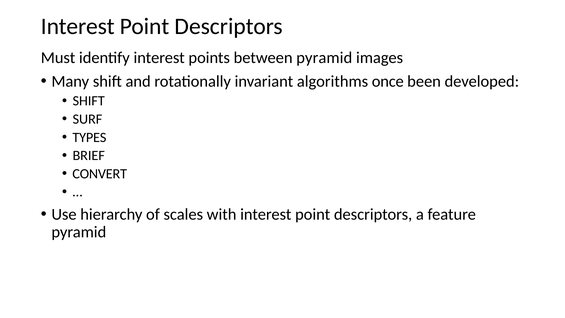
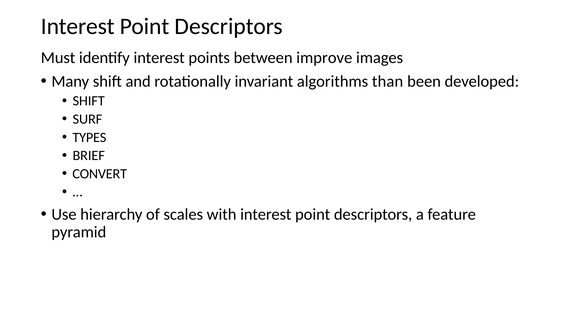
between pyramid: pyramid -> improve (324, 58)
once: once -> than (388, 81)
